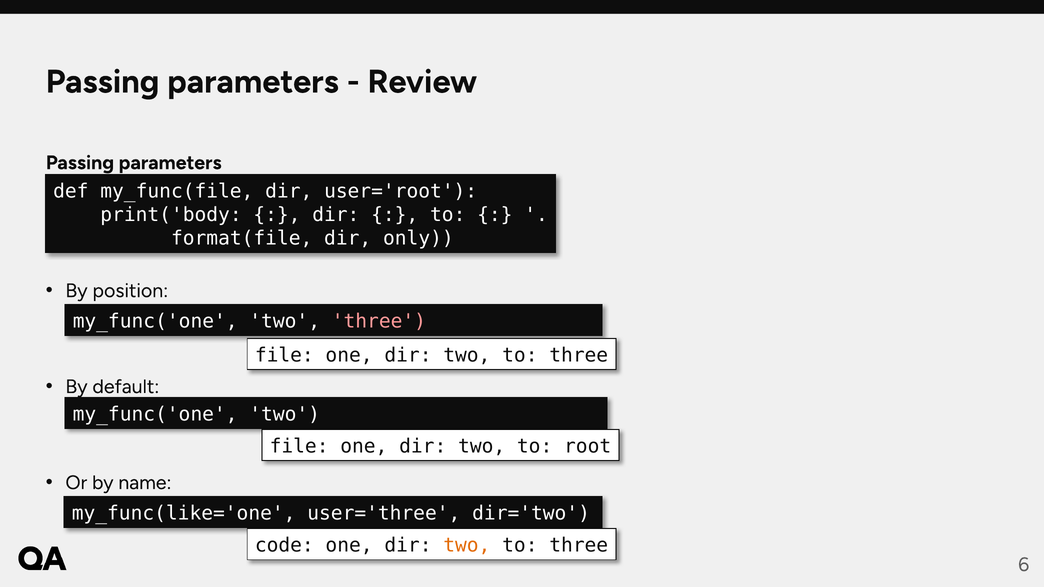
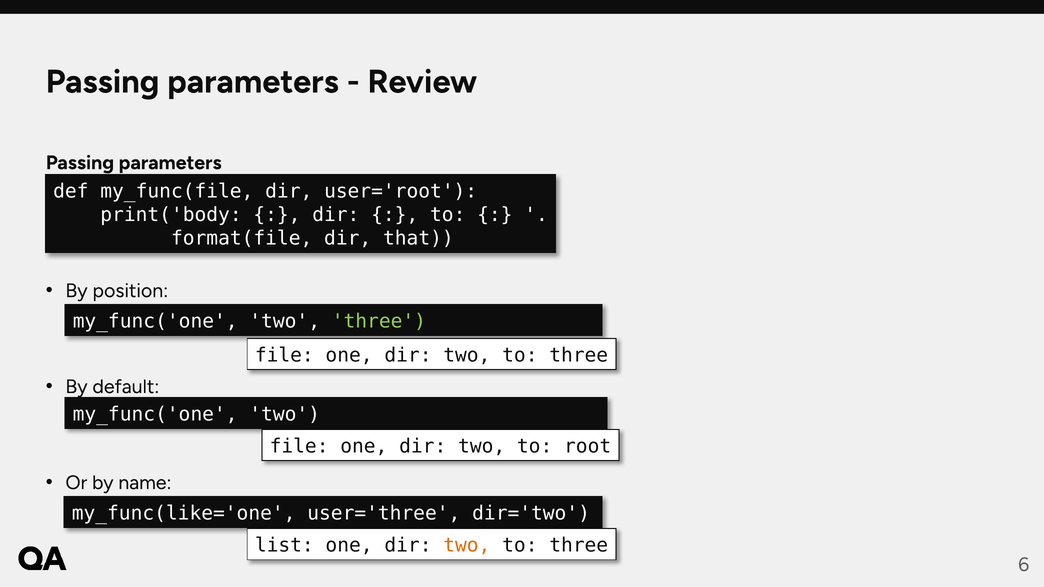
only: only -> that (418, 239)
three colour: pink -> light green (379, 321)
code: code -> list (284, 546)
